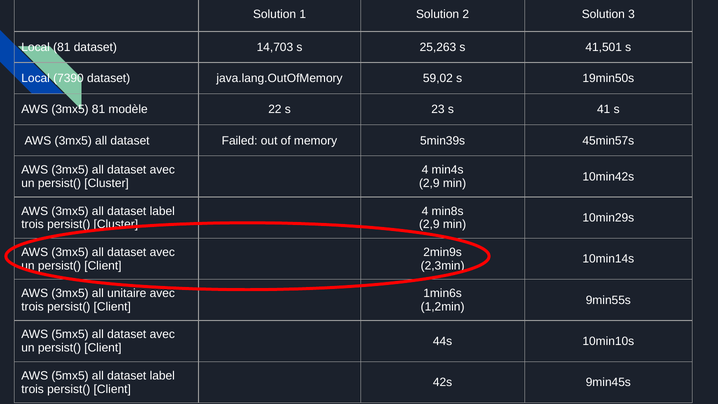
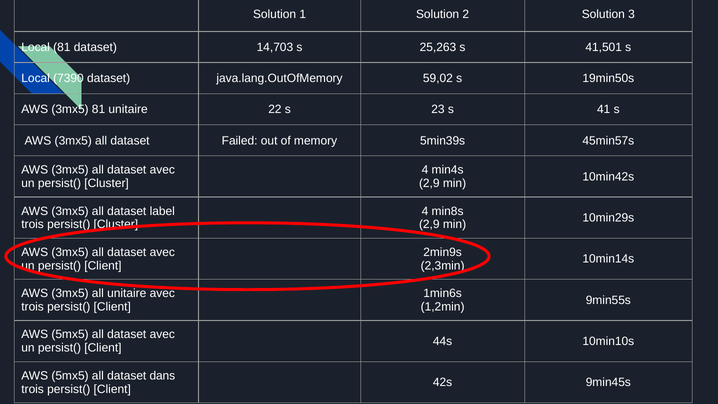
81 modèle: modèle -> unitaire (128, 109)
5mx5 all dataset label: label -> dans (162, 376)
